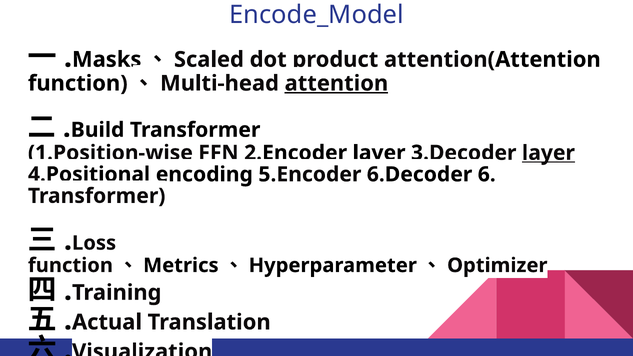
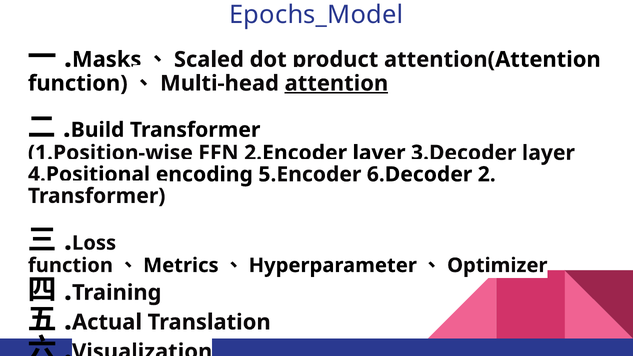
Encode_Model: Encode_Model -> Epochs_Model (316, 15)
layer underline: present -> none (548, 153)
6: 6 -> 2 (487, 174)
